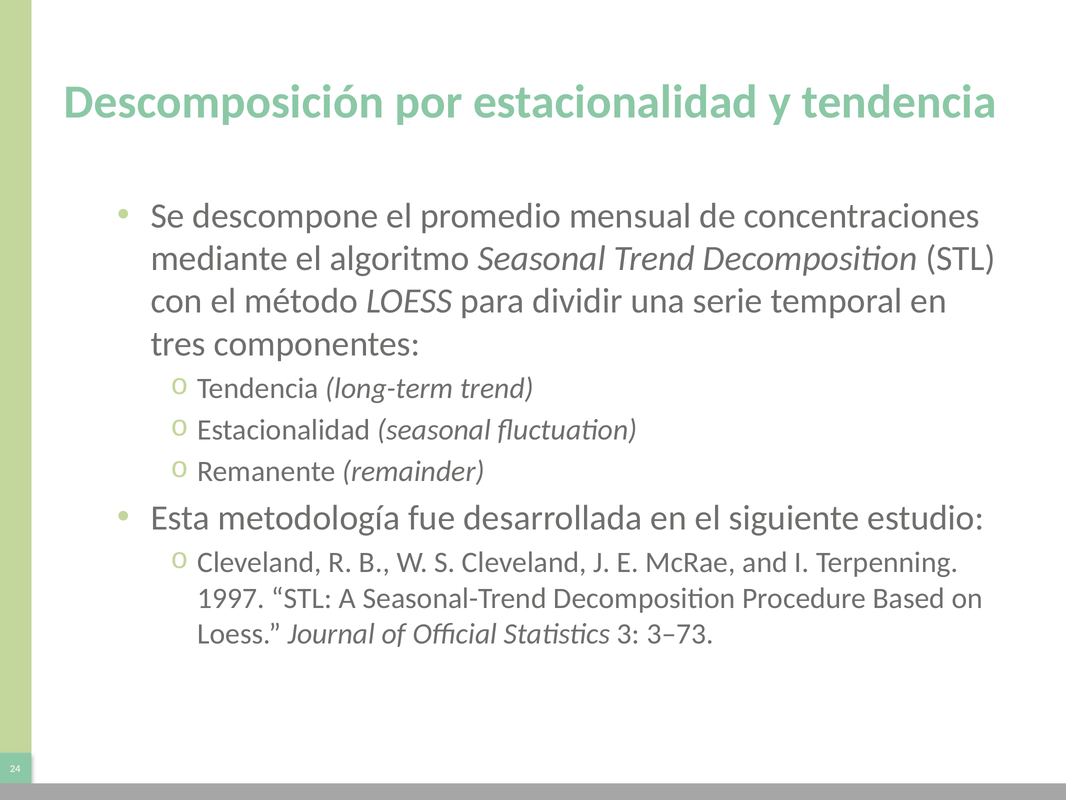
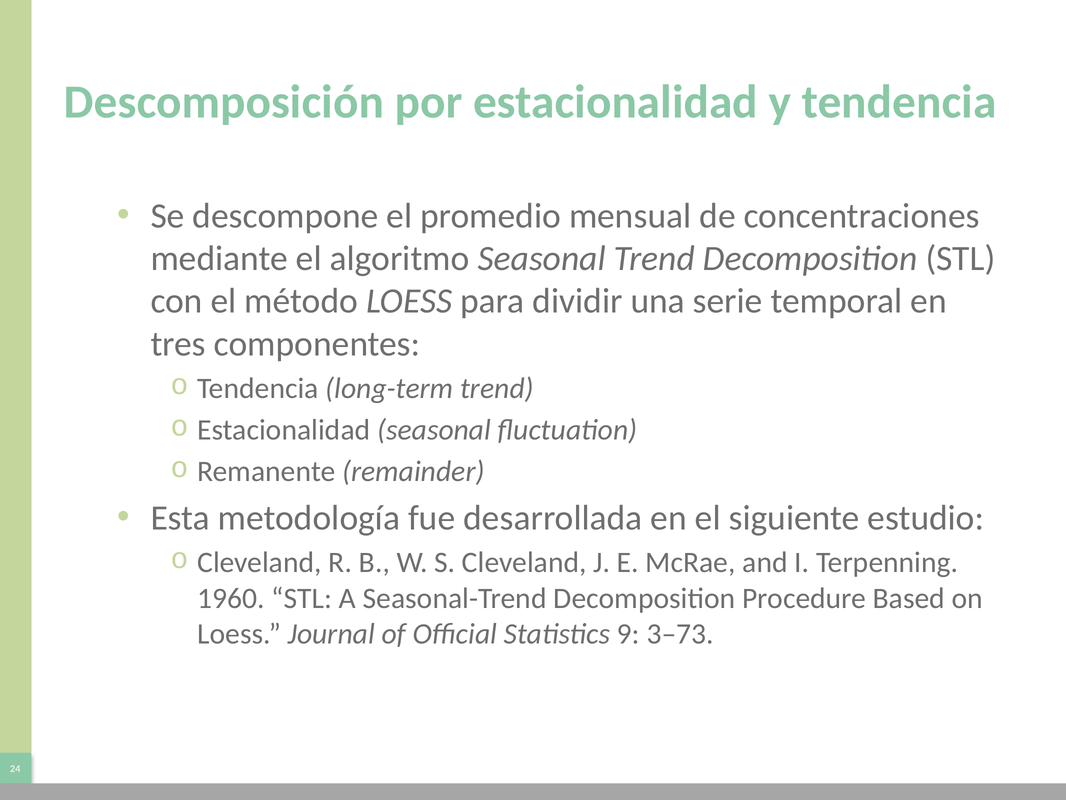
1997: 1997 -> 1960 (231, 598)
3: 3 -> 9 (628, 633)
